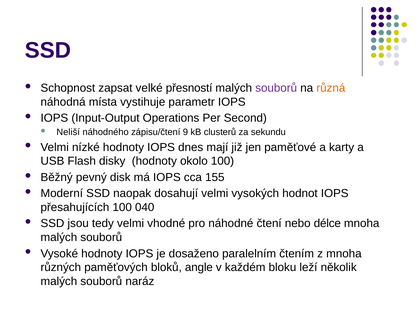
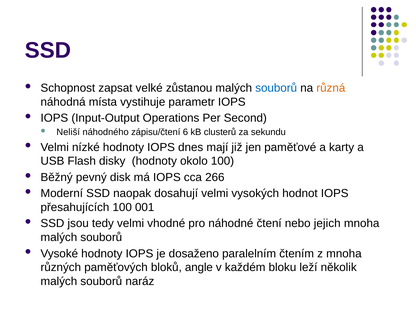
přesností: přesností -> zůstanou (189, 88)
souborů colour: purple -> blue (276, 88)
9: 9 -> 6 (185, 132)
155: 155 -> 266 (215, 177)
040: 040 -> 001 (145, 207)
délce: délce -> jejich (327, 224)
